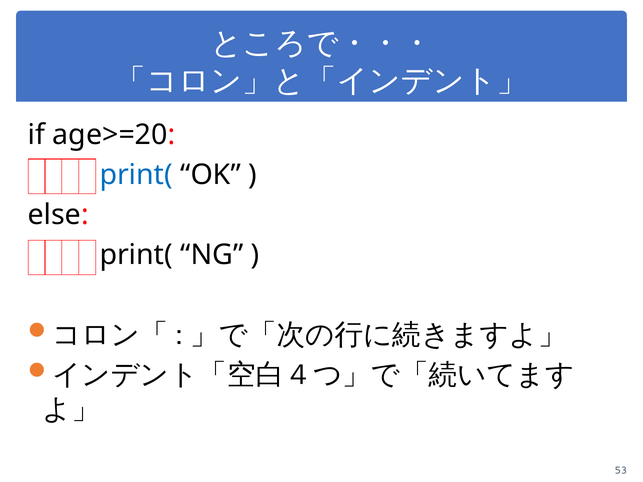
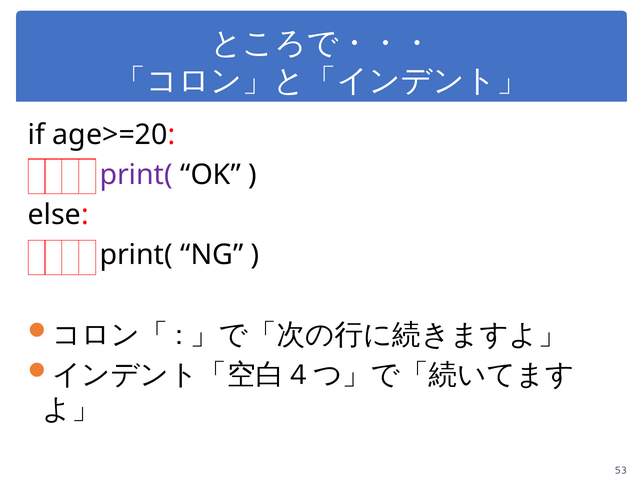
print( colour: blue -> purple (136, 175)
